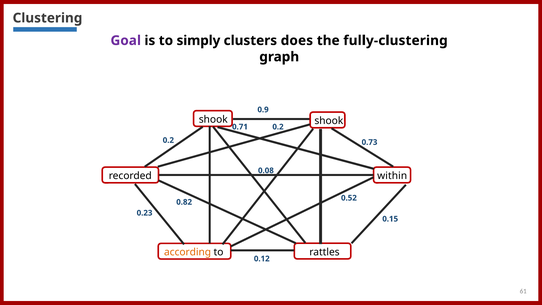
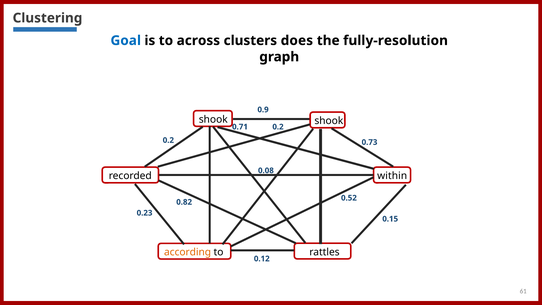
Goal colour: purple -> blue (126, 41)
simply: simply -> across (198, 41)
fully-clustering: fully-clustering -> fully-resolution (396, 41)
